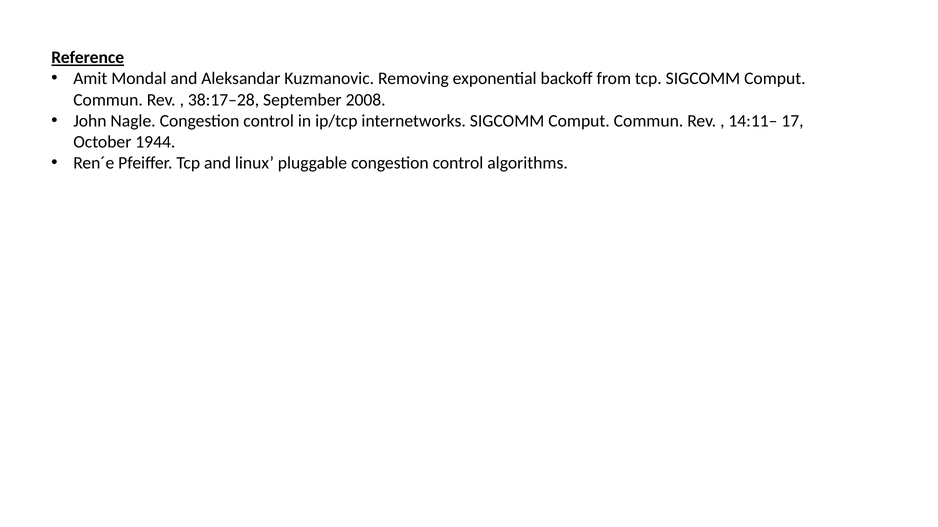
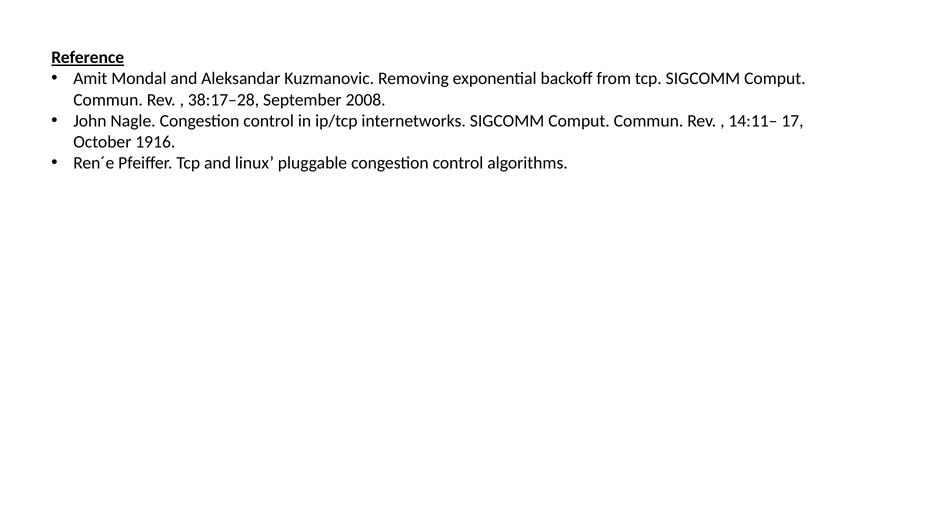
1944: 1944 -> 1916 (155, 142)
